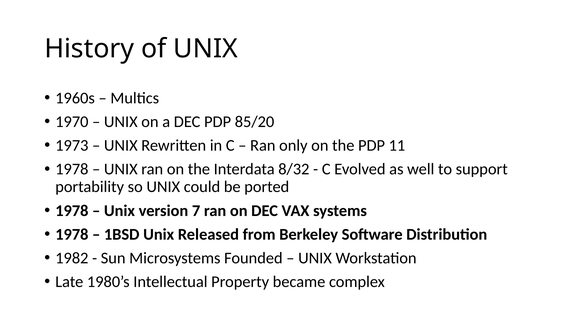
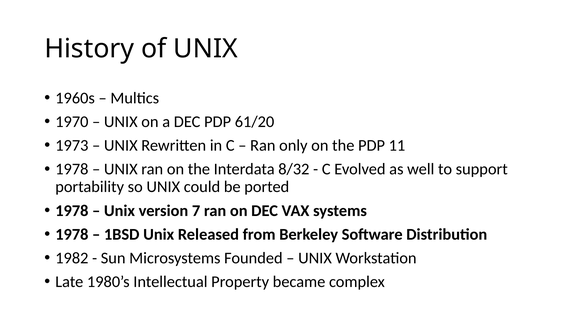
85/20: 85/20 -> 61/20 (254, 122)
